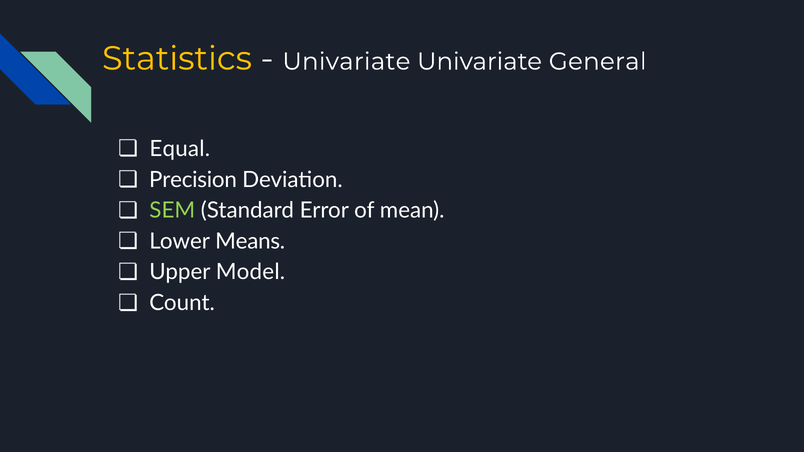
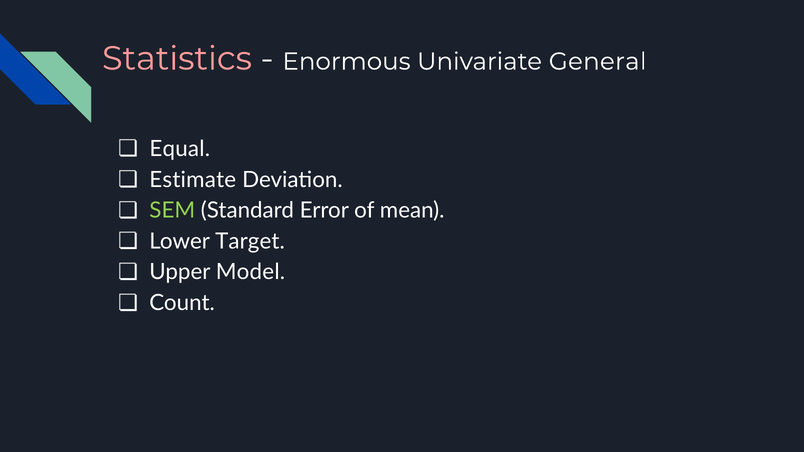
Statistics colour: yellow -> pink (177, 59)
Univariate: Univariate -> Enormous (347, 62)
Precision: Precision -> Estimate (193, 180)
Means: Means -> Target (250, 241)
